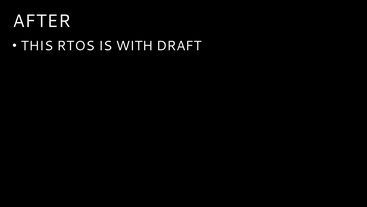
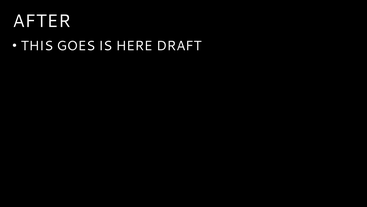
RTOS: RTOS -> GOES (76, 46)
WITH: WITH -> HERE (134, 46)
